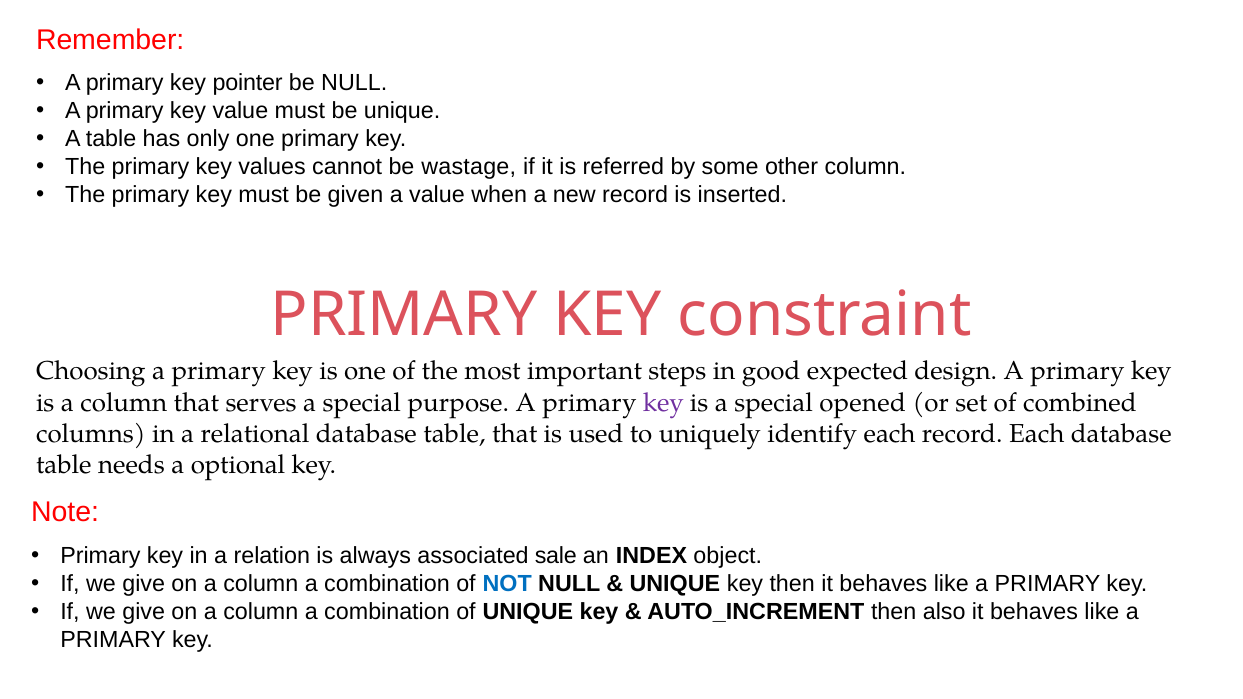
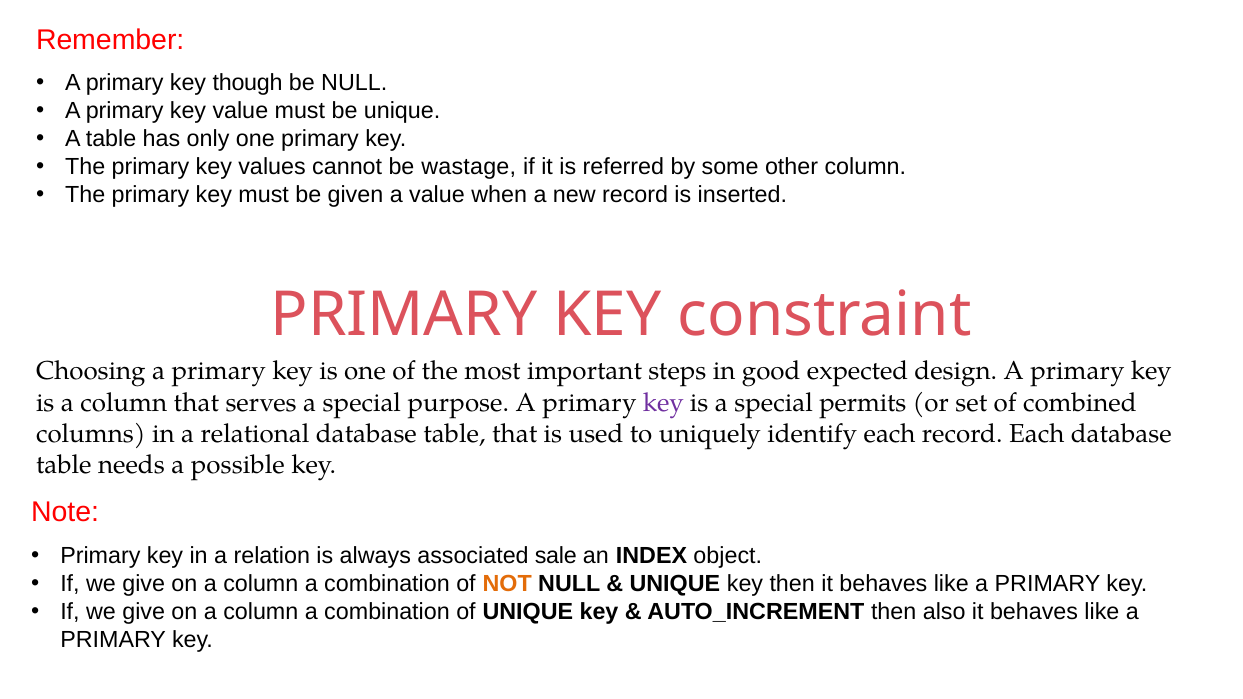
pointer: pointer -> though (248, 83)
opened: opened -> permits (863, 403)
optional: optional -> possible (238, 465)
NOT colour: blue -> orange (507, 584)
